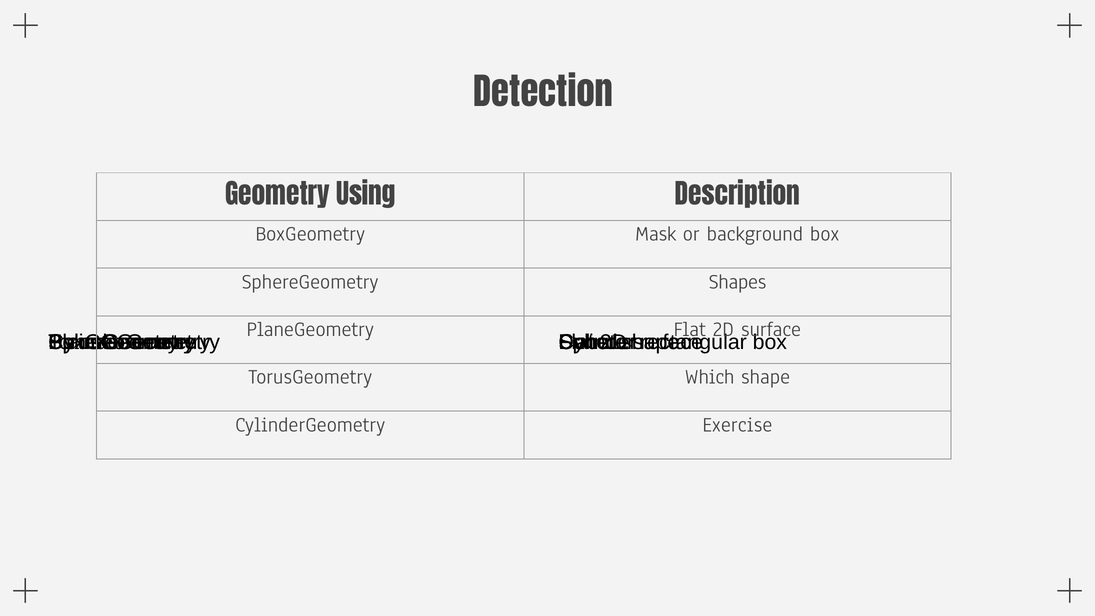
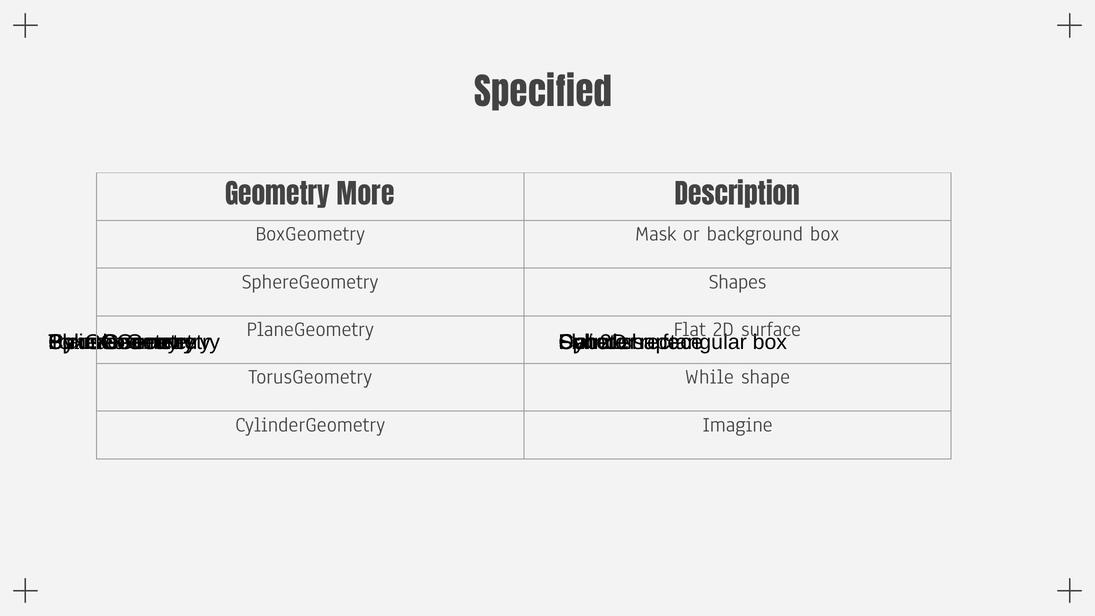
Detection: Detection -> Specified (543, 94)
Using: Using -> More (366, 196)
Which: Which -> While (709, 377)
Exercise: Exercise -> Imagine (737, 425)
